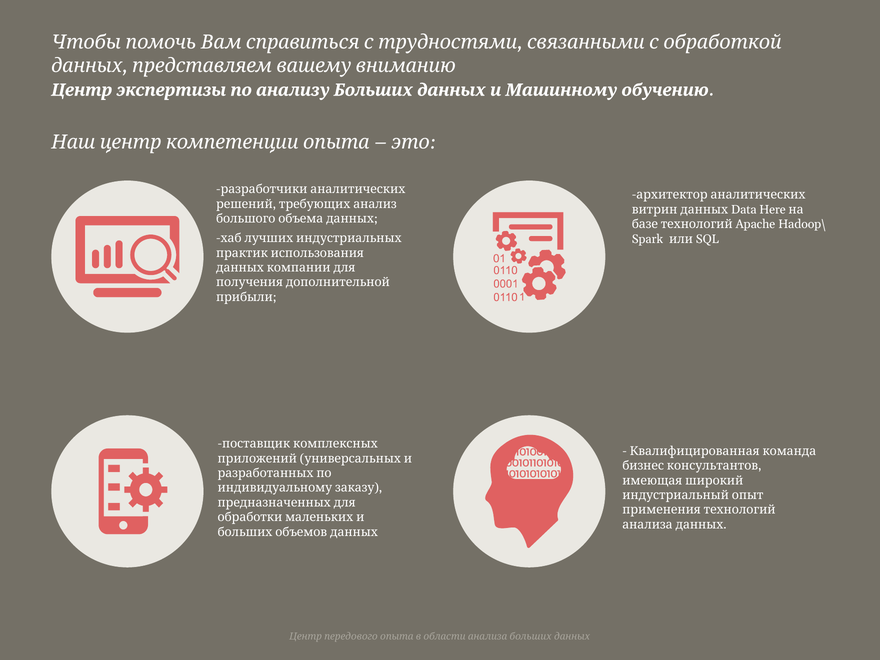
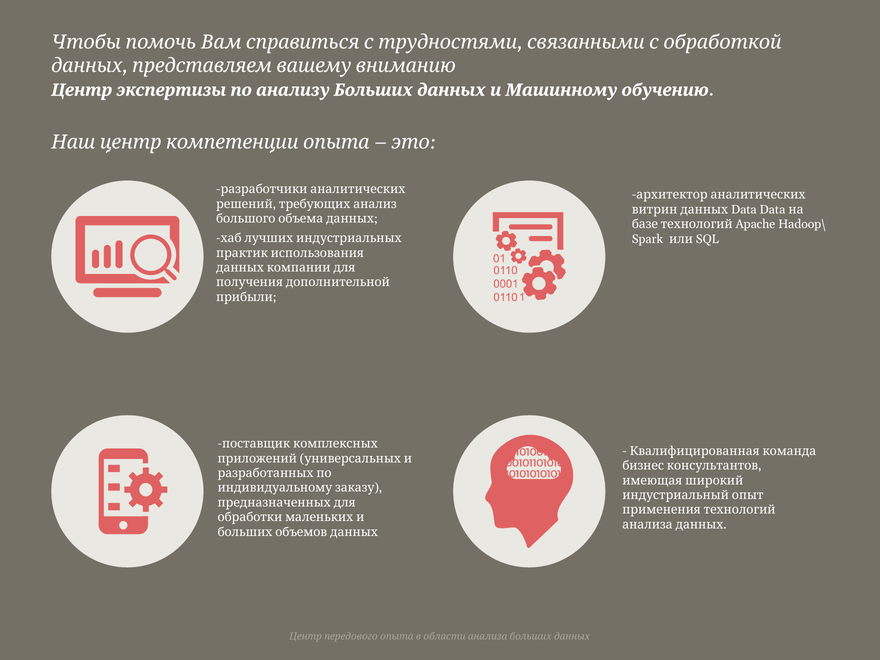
Data Here: Here -> Data (772, 210)
